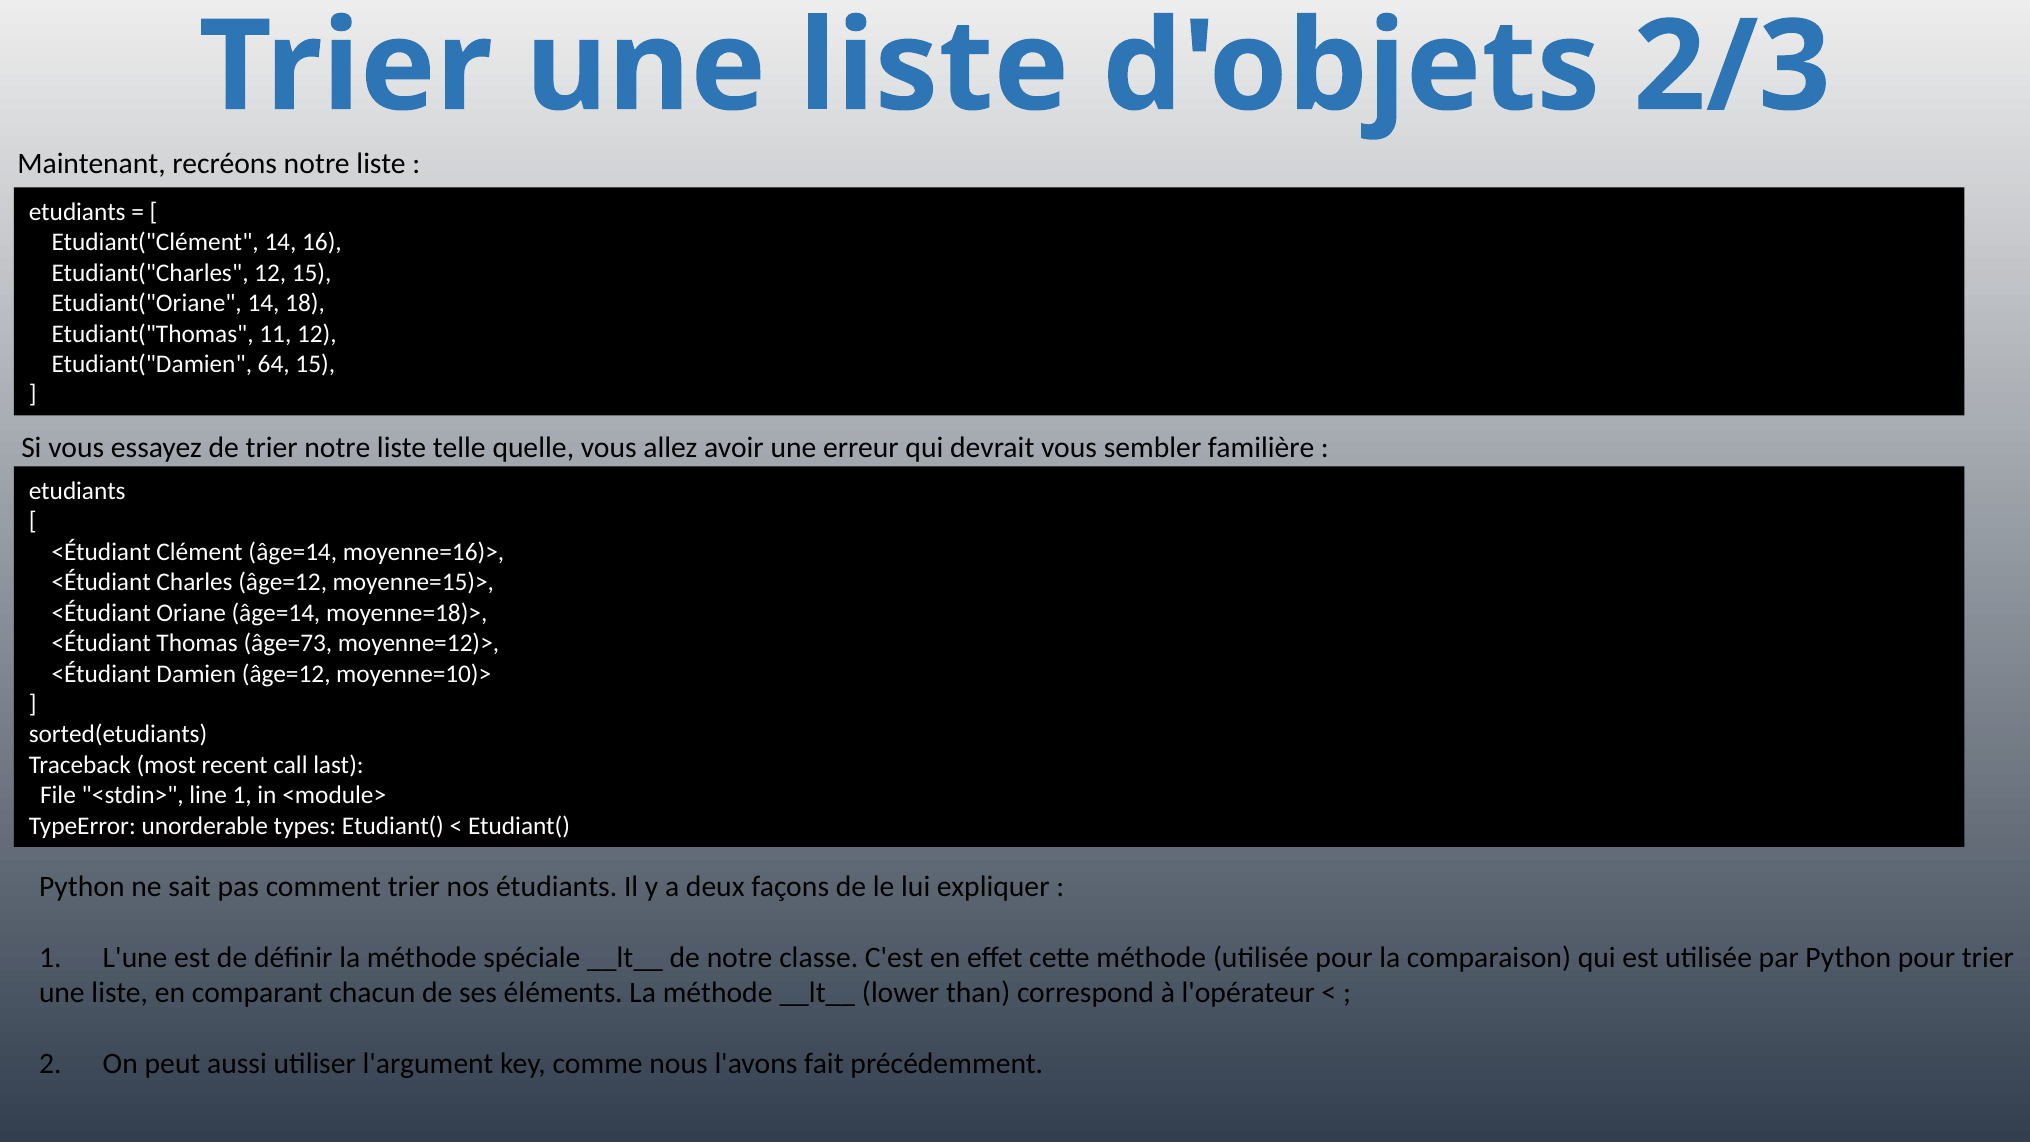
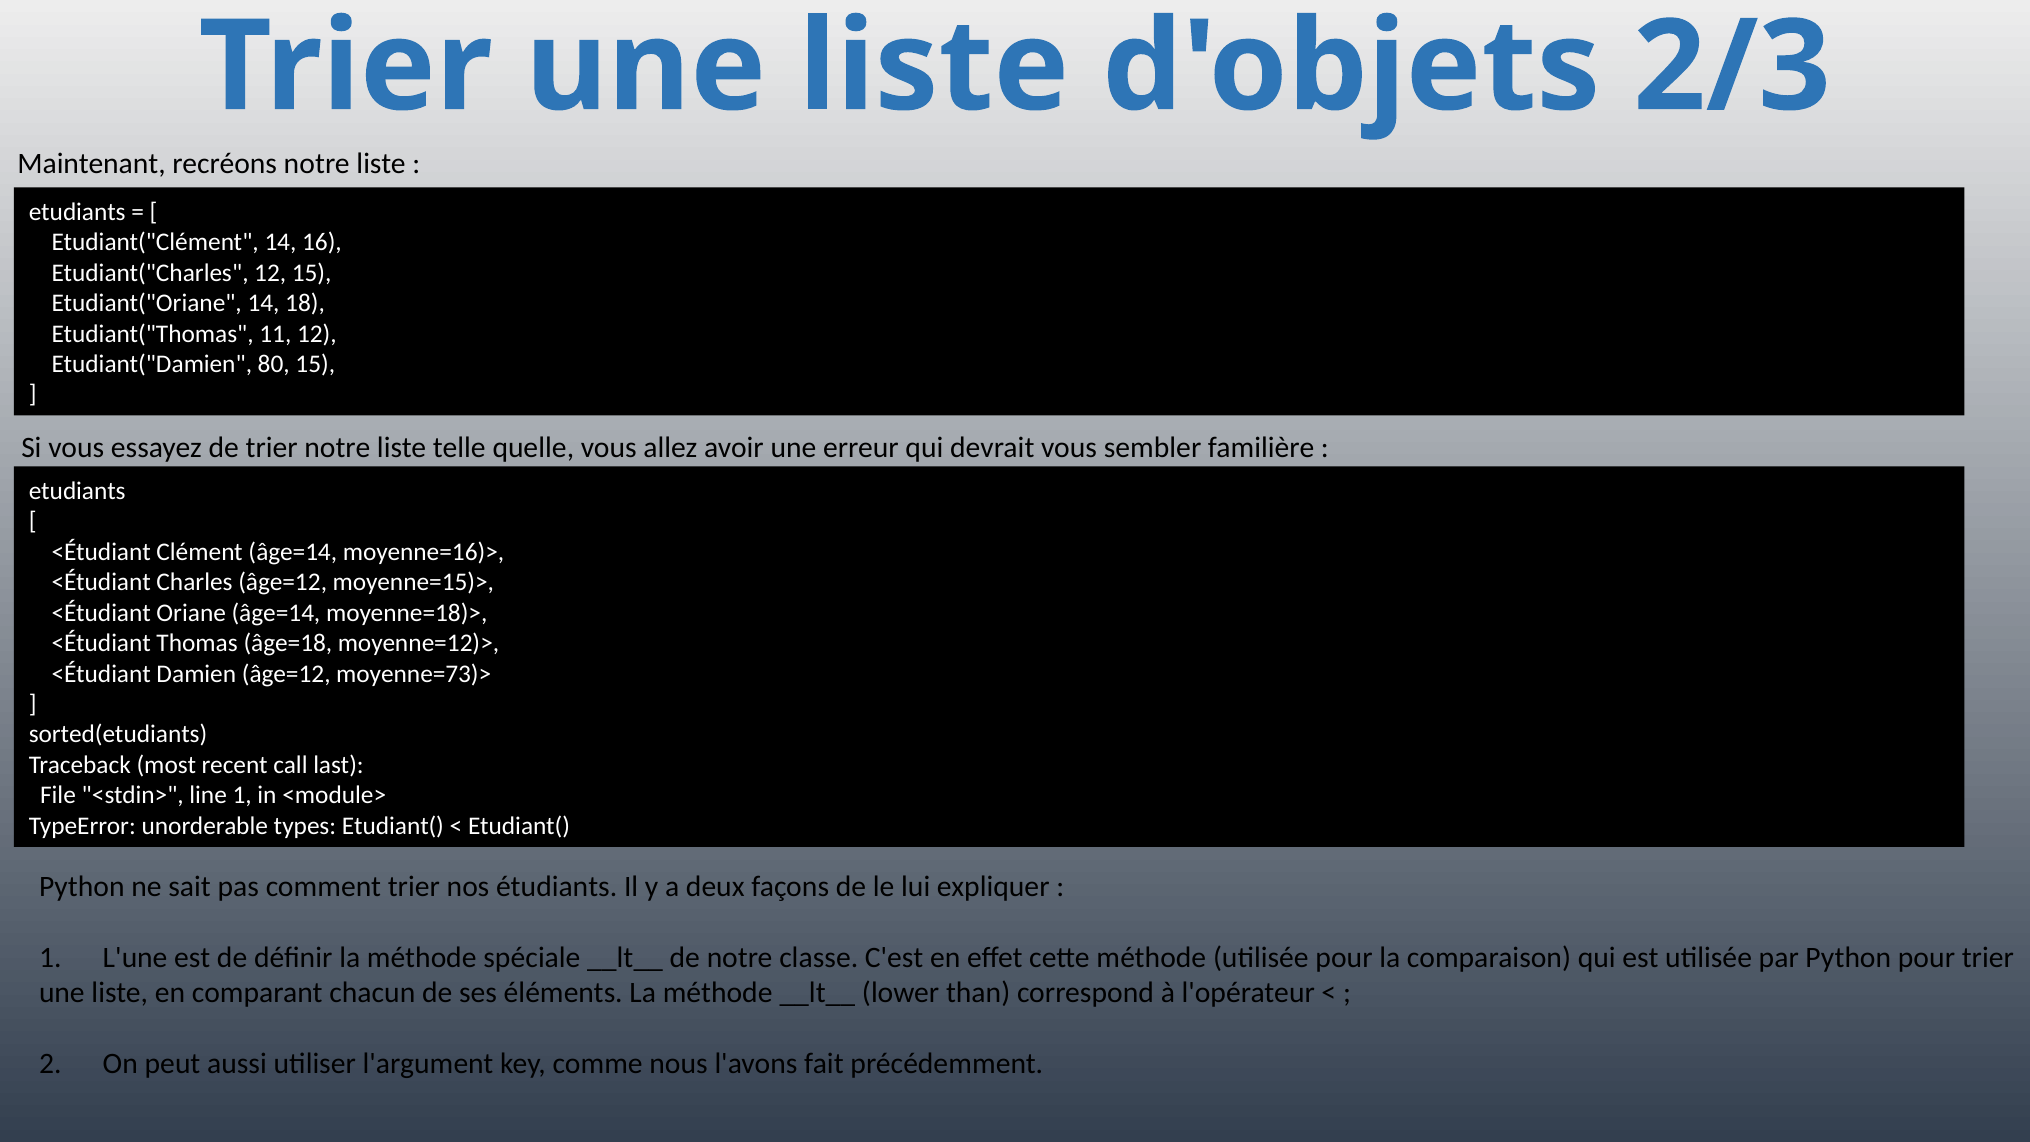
64: 64 -> 80 (274, 364)
âge=73: âge=73 -> âge=18 (288, 643)
moyenne=10)>: moyenne=10)> -> moyenne=73)> (414, 674)
